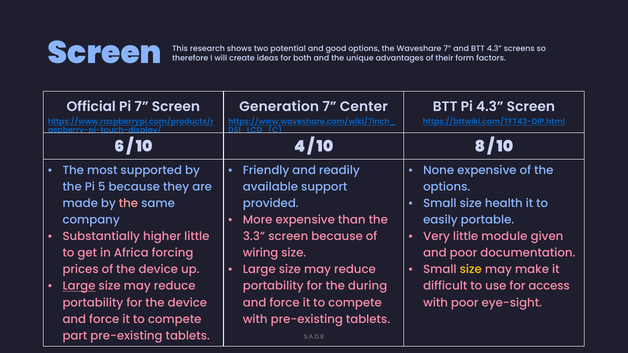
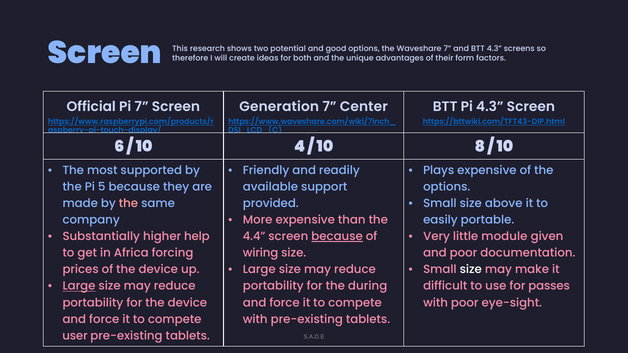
None: None -> Plays (439, 170)
health: health -> above (504, 204)
higher little: little -> help (197, 237)
3.3: 3.3 -> 4.4 (254, 237)
because underline: none -> present (337, 237)
size colour: yellow -> white (471, 270)
access: access -> passes (549, 286)
part: part -> user (75, 336)
